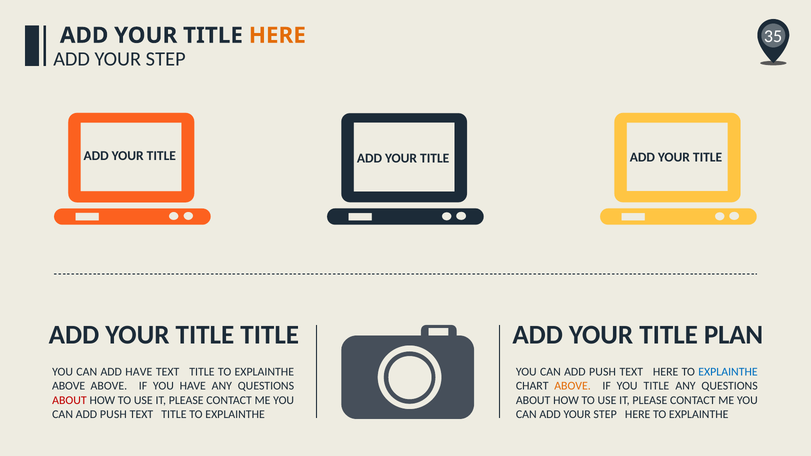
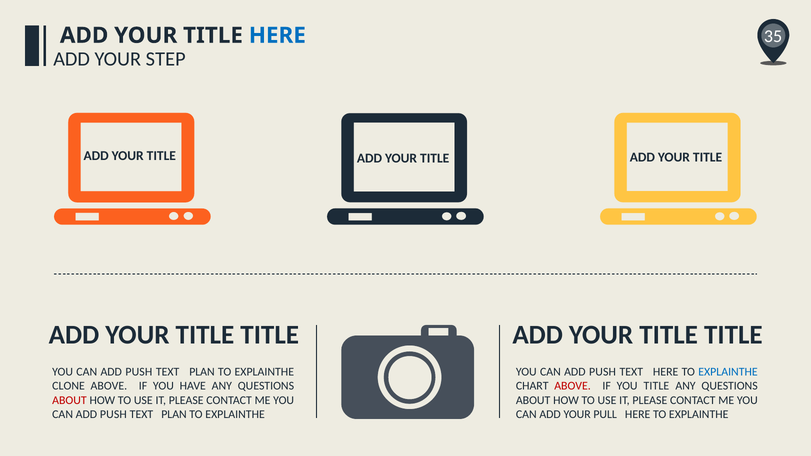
HERE colour: orange -> blue (277, 35)
PLAN: PLAN -> TITLE (733, 335)
HAVE: HAVE -> PUSH (139, 372)
TITLE: TITLE -> PLAN (202, 372)
ABOVE: ABOVE -> CLONE (69, 386)
ABOVE colour: orange -> red (573, 386)
TITLE: TITLE -> PLAN (174, 415)
CAN ADD YOUR STEP: STEP -> PULL (605, 415)
